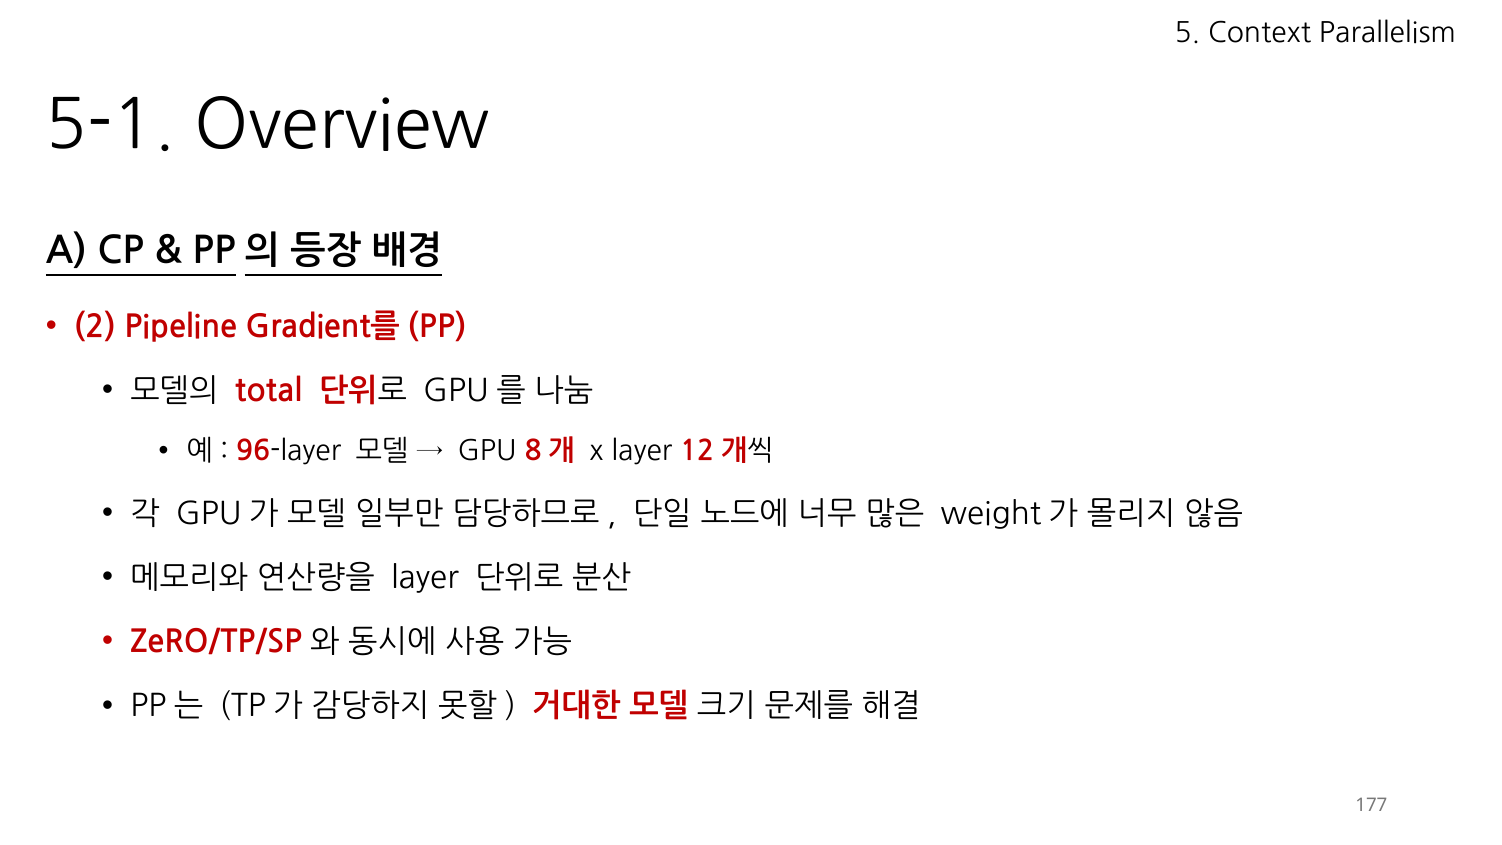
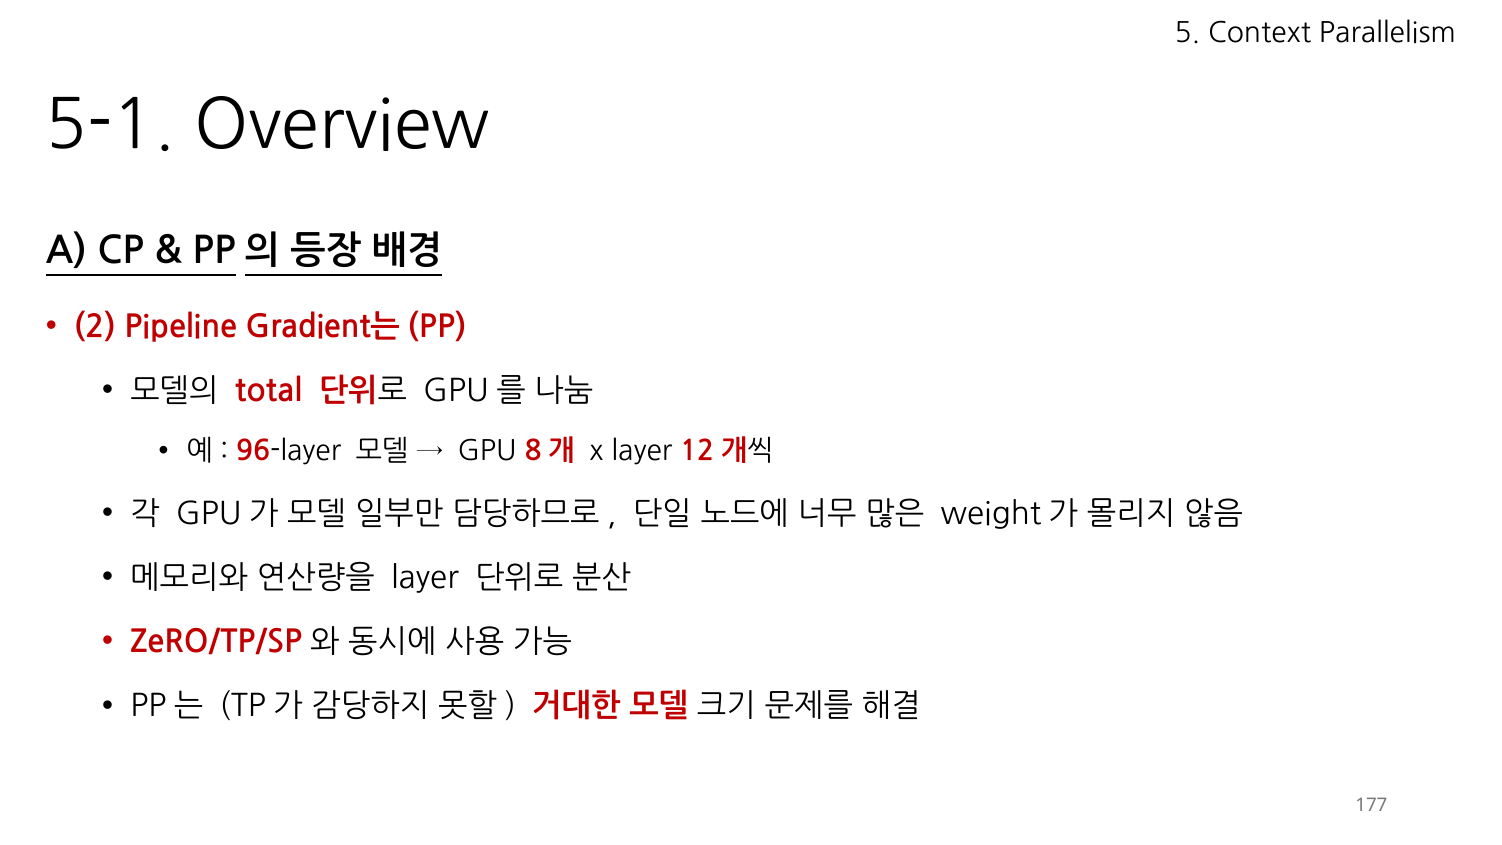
Gradient를: Gradient를 -> Gradient는 (323, 327)
